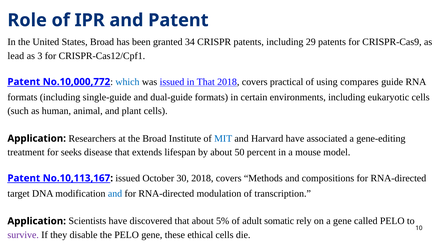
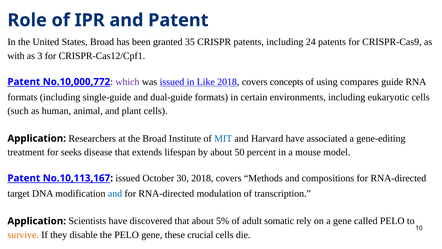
34: 34 -> 35 (190, 42)
29: 29 -> 24 (311, 42)
lead: lead -> with (16, 56)
which colour: blue -> purple (127, 82)
in That: That -> Like (206, 82)
practical: practical -> concepts (287, 82)
survive colour: purple -> orange (23, 234)
ethical: ethical -> crucial (200, 234)
